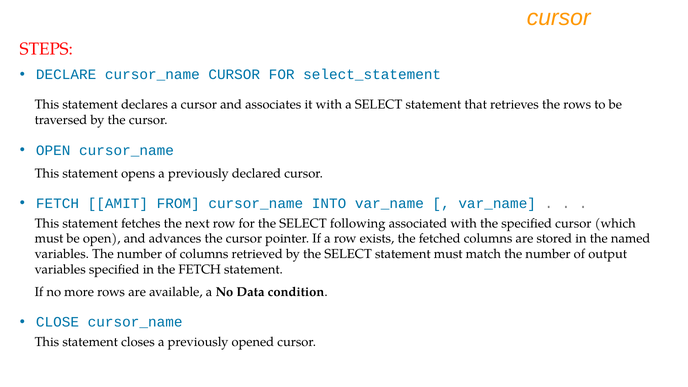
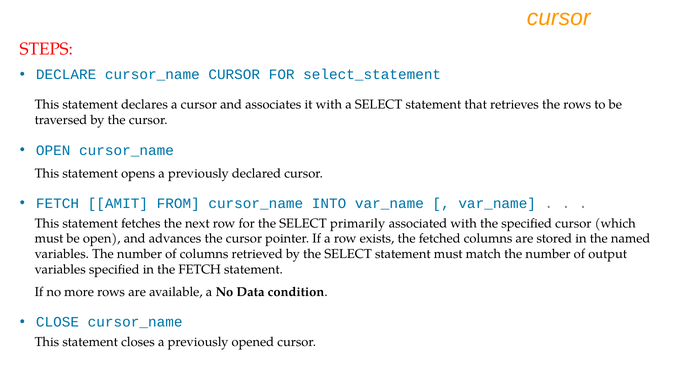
following: following -> primarily (358, 223)
